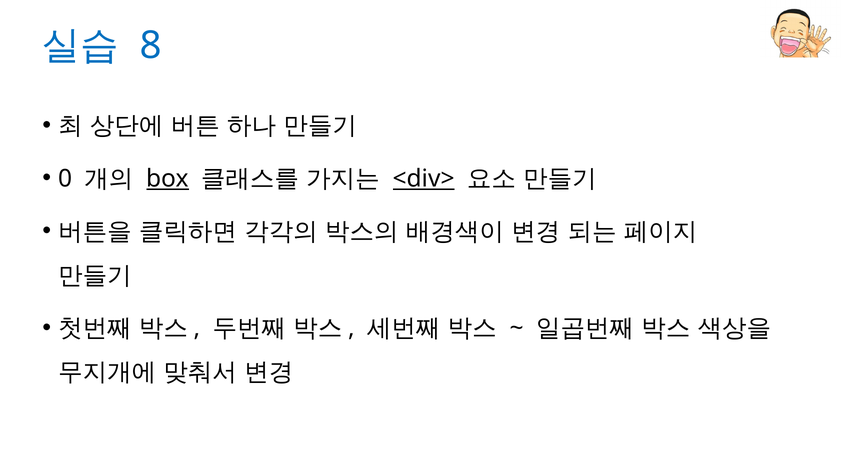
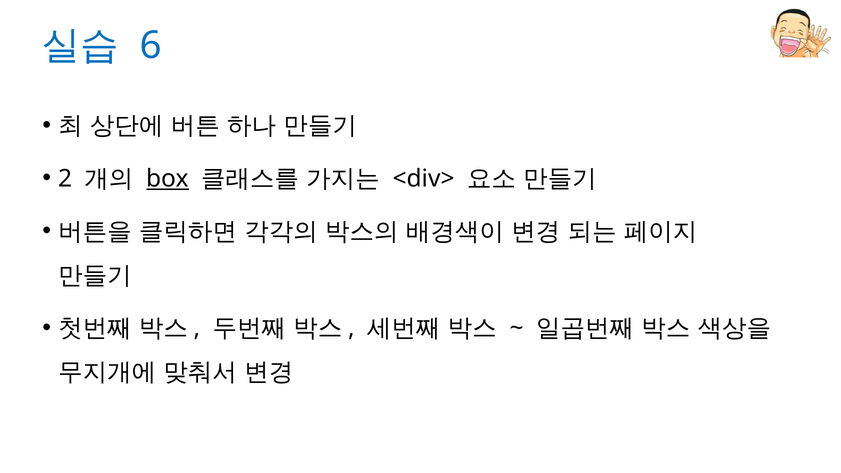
8: 8 -> 6 (151, 46)
0: 0 -> 2 (65, 179)
<div> underline: present -> none (424, 179)
